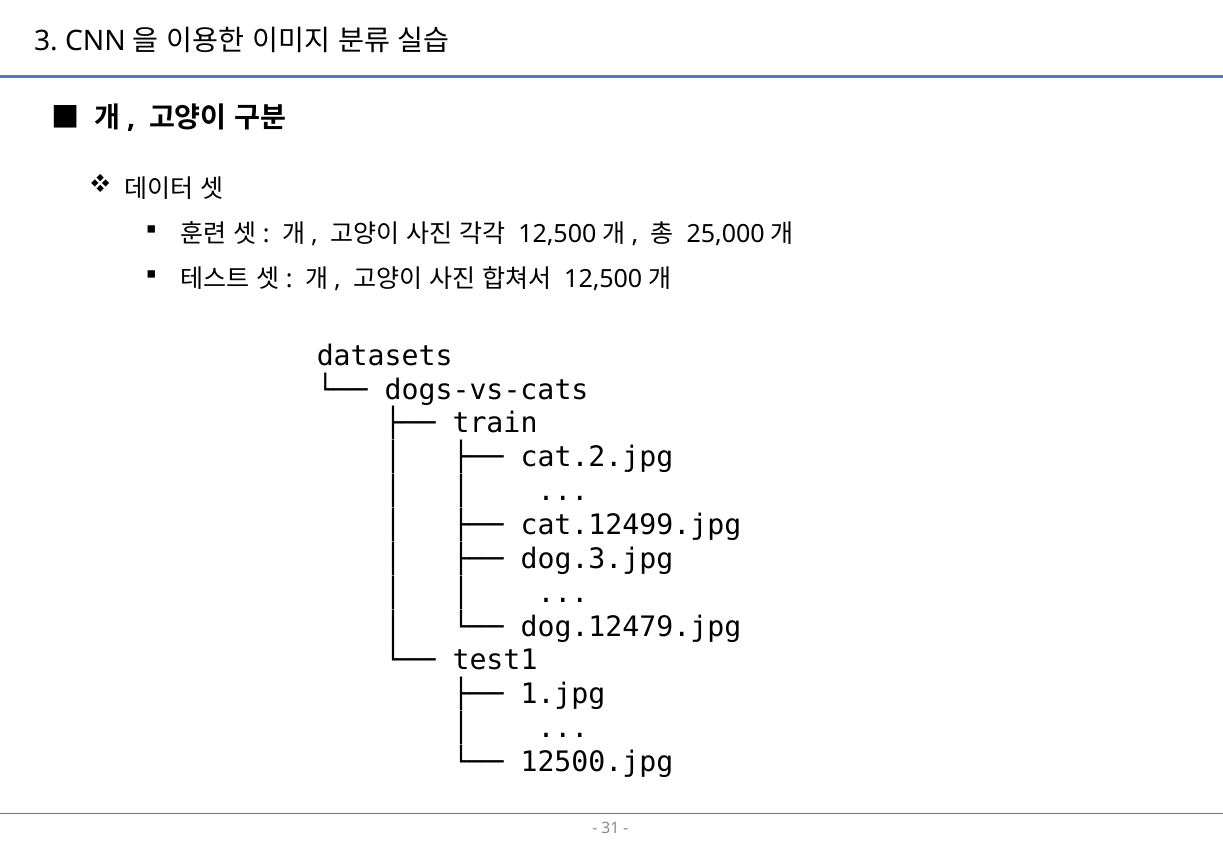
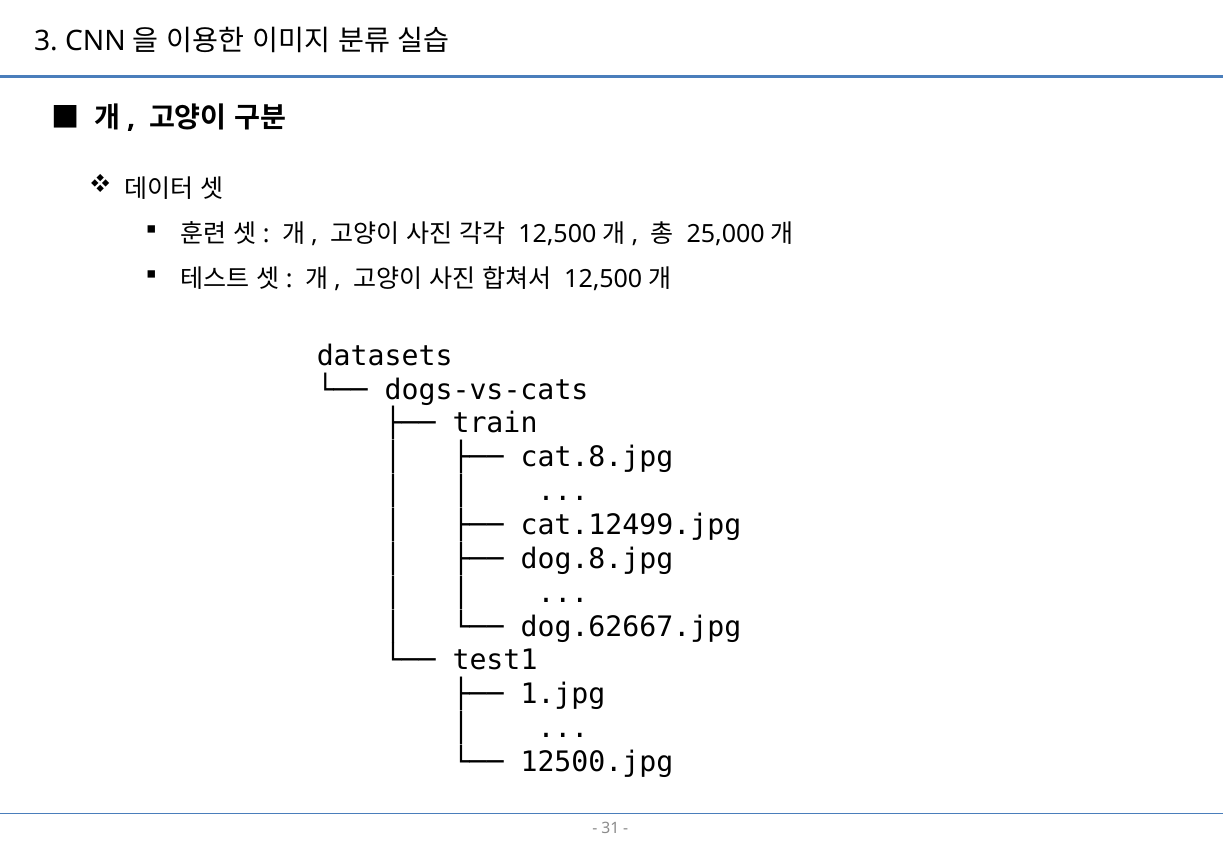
cat.2.jpg: cat.2.jpg -> cat.8.jpg (597, 458)
dog.3.jpg: dog.3.jpg -> dog.8.jpg (597, 559)
dog.12479.jpg: dog.12479.jpg -> dog.62667.jpg (631, 627)
